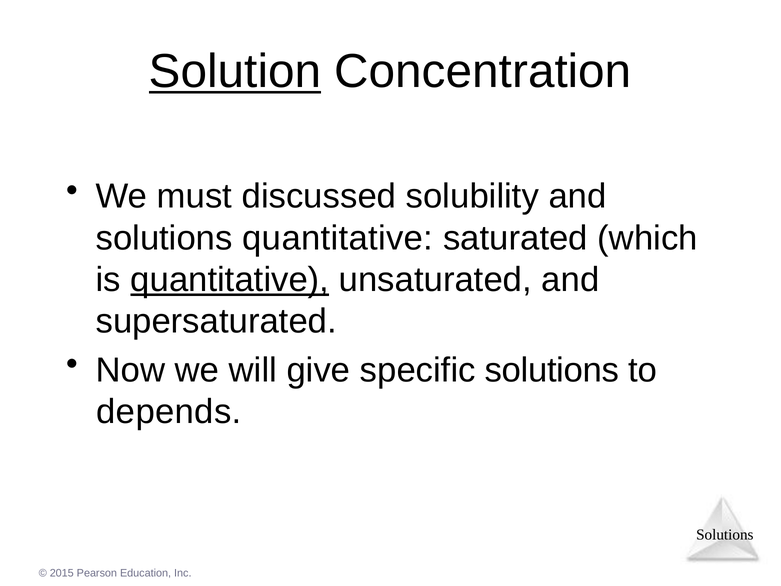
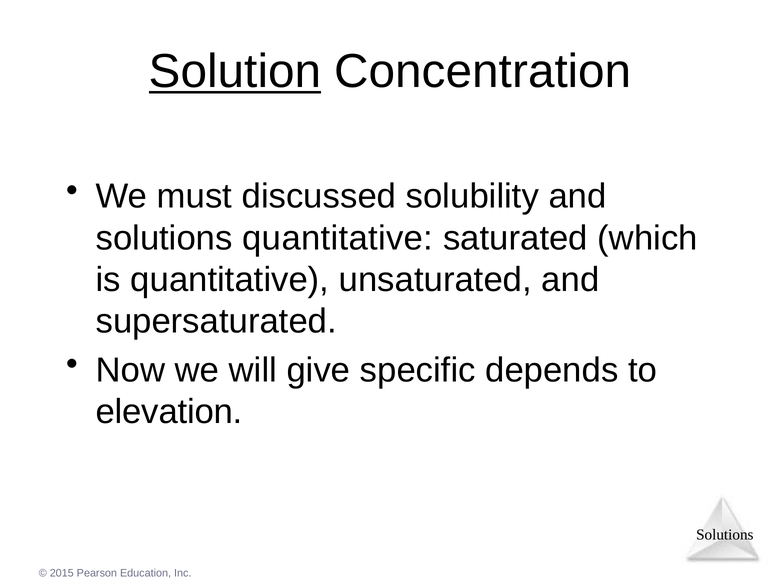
quantitative underline: present -> none (230, 280)
specific solutions: solutions -> depends (552, 370)
depends: depends -> elevation (169, 412)
